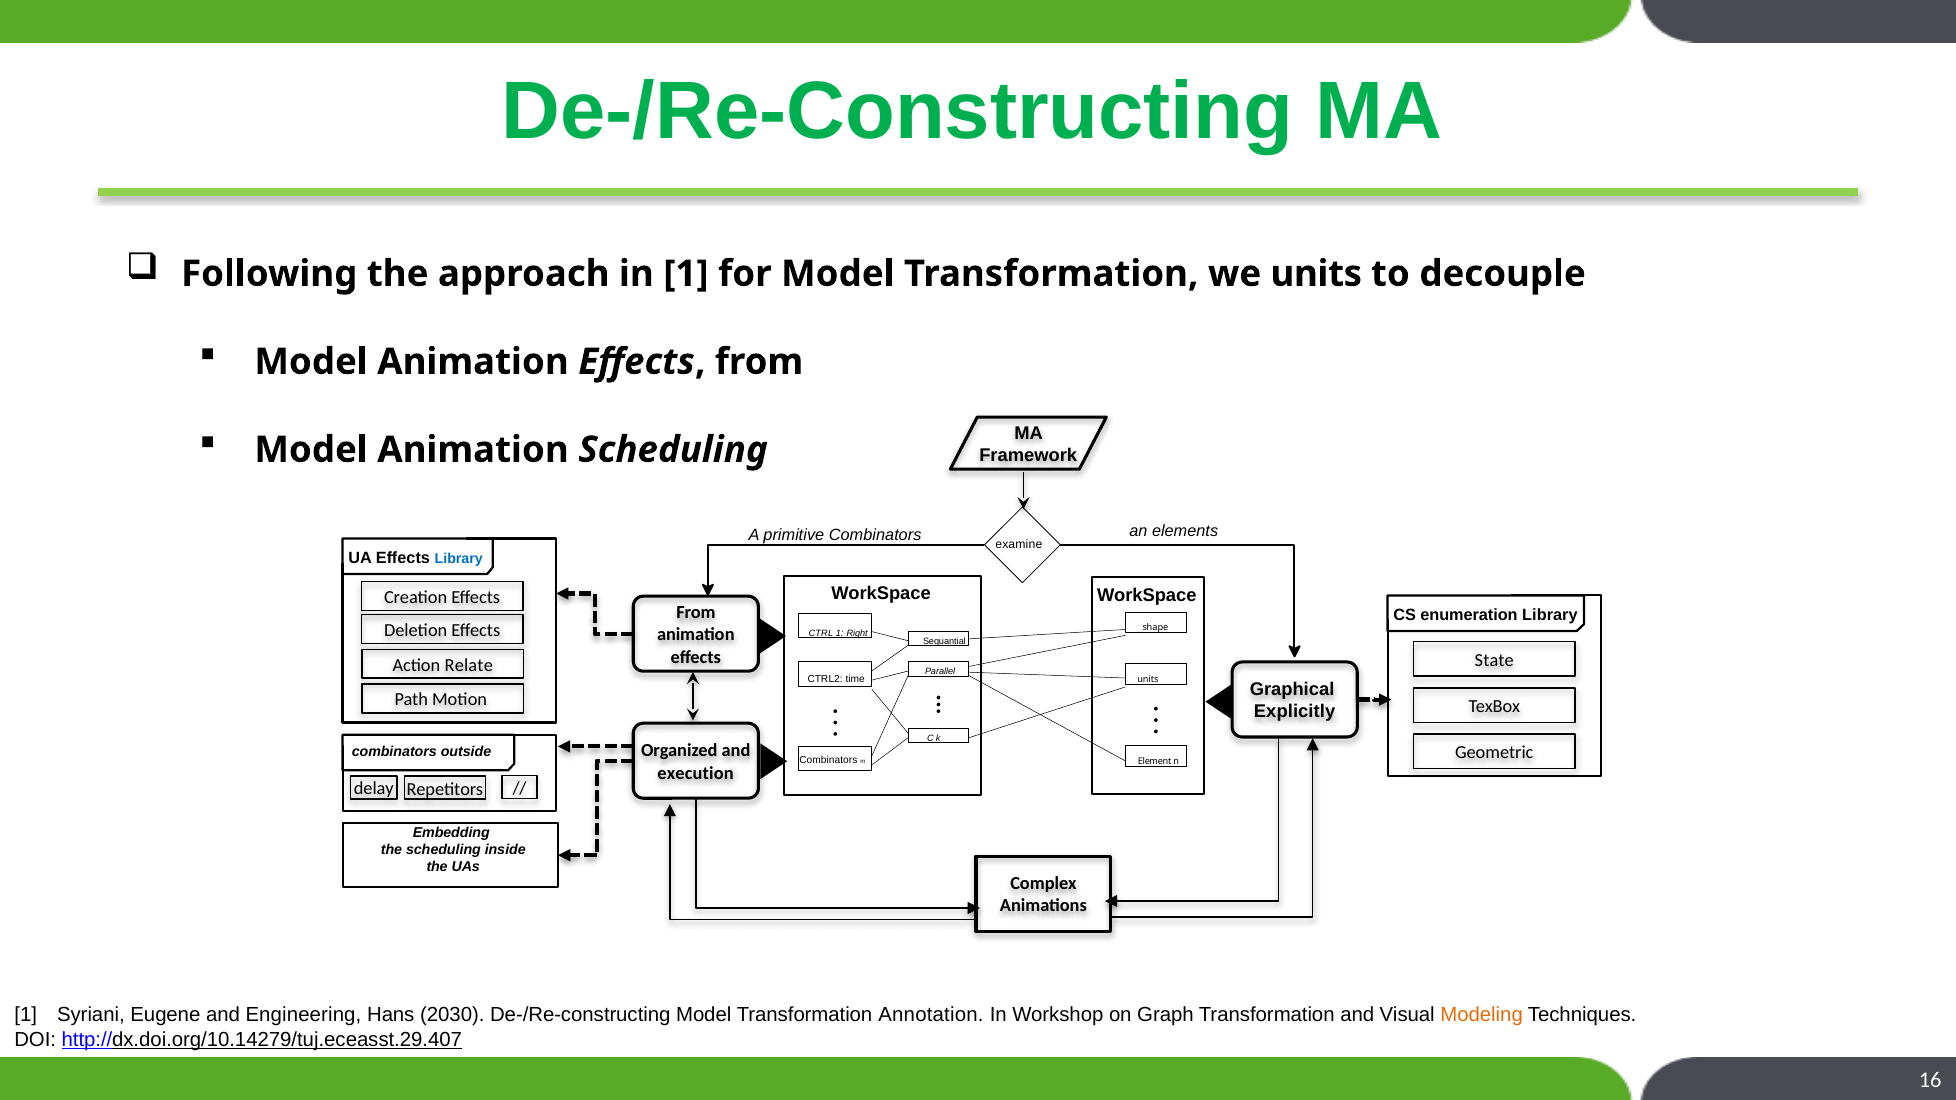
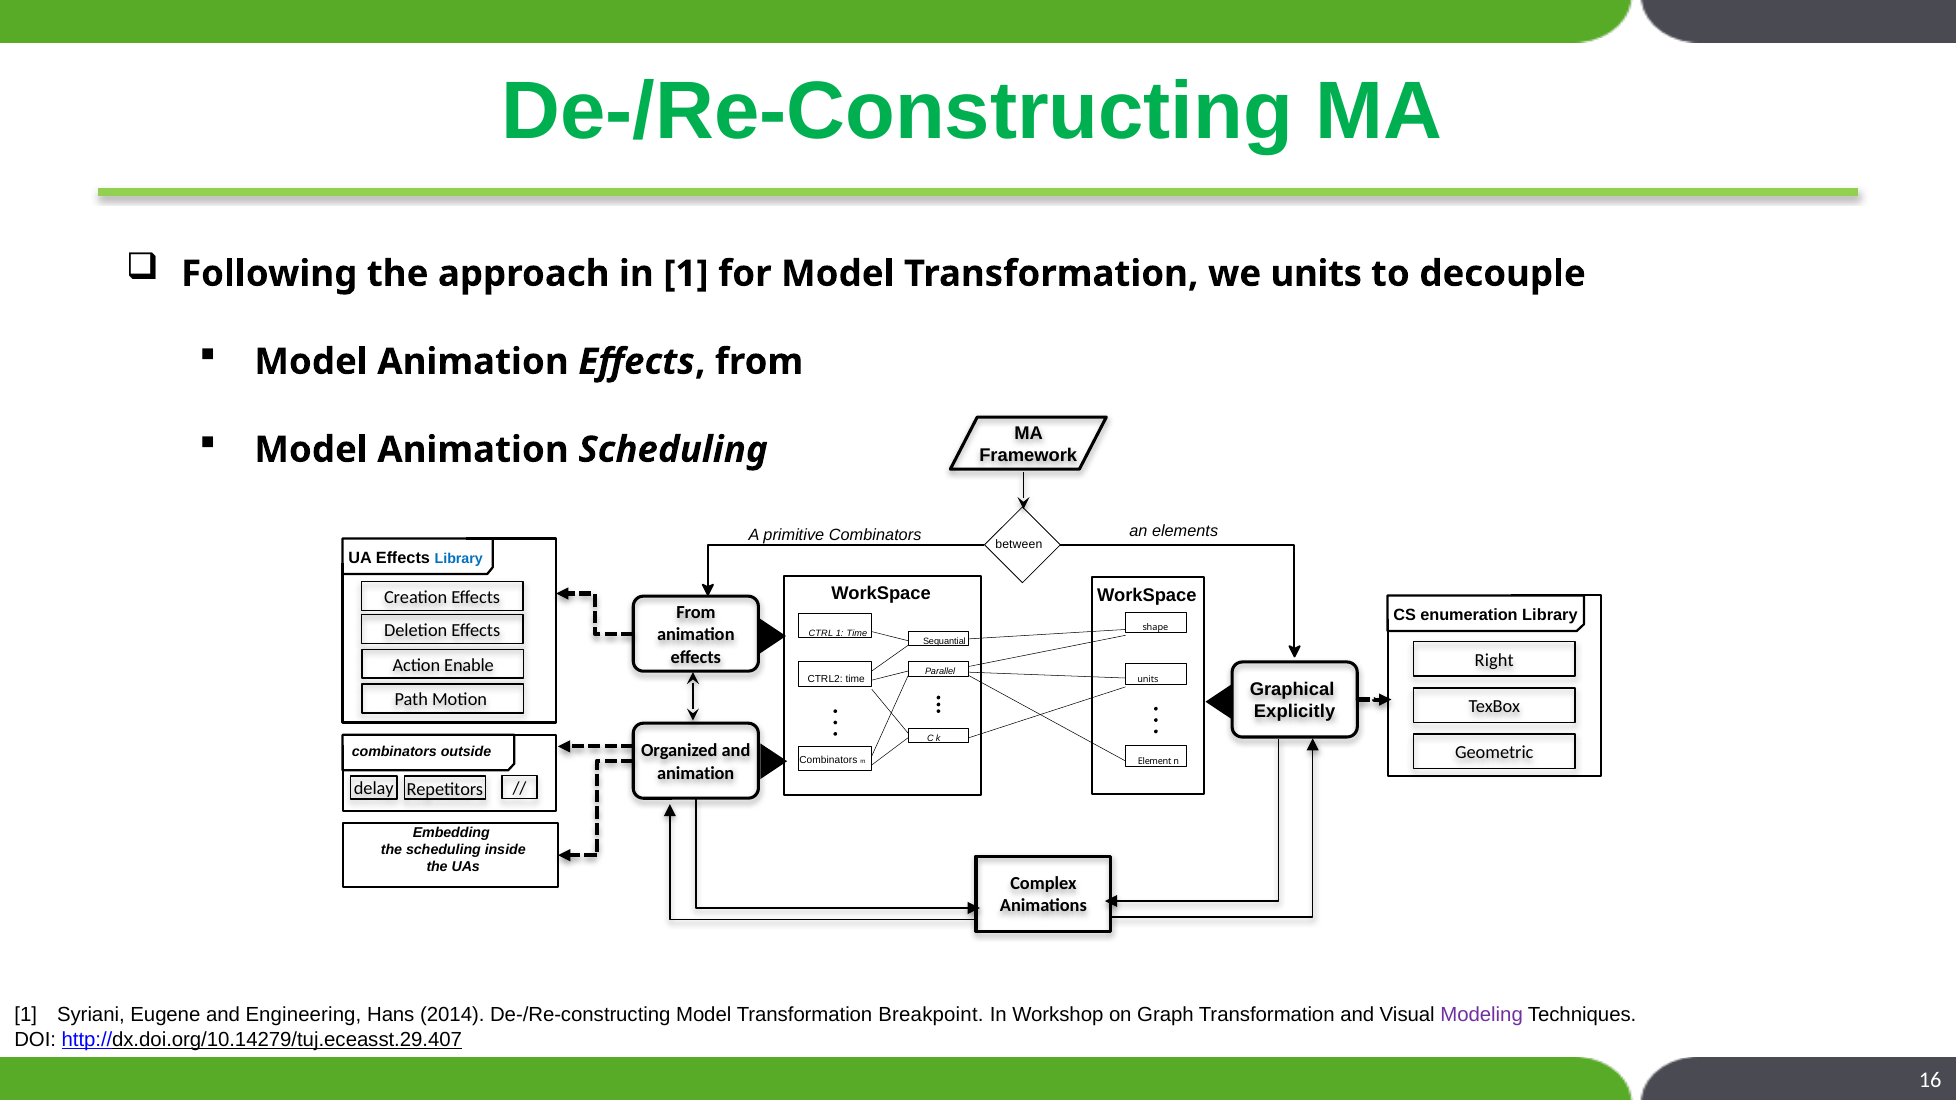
examine: examine -> between (1019, 545)
1 Right: Right -> Time (857, 633)
State: State -> Right (1494, 660)
Relate: Relate -> Enable (469, 665)
execution: execution -> animation (696, 773)
2030: 2030 -> 2014 (452, 1015)
Annotation: Annotation -> Breakpoint (931, 1015)
Modeling colour: orange -> purple (1482, 1015)
